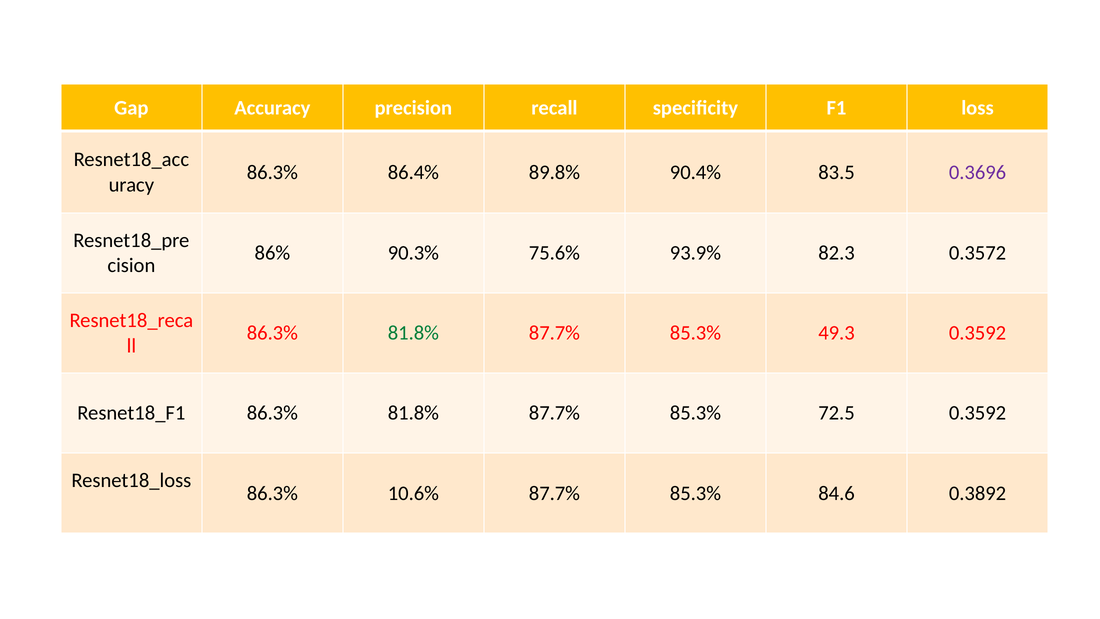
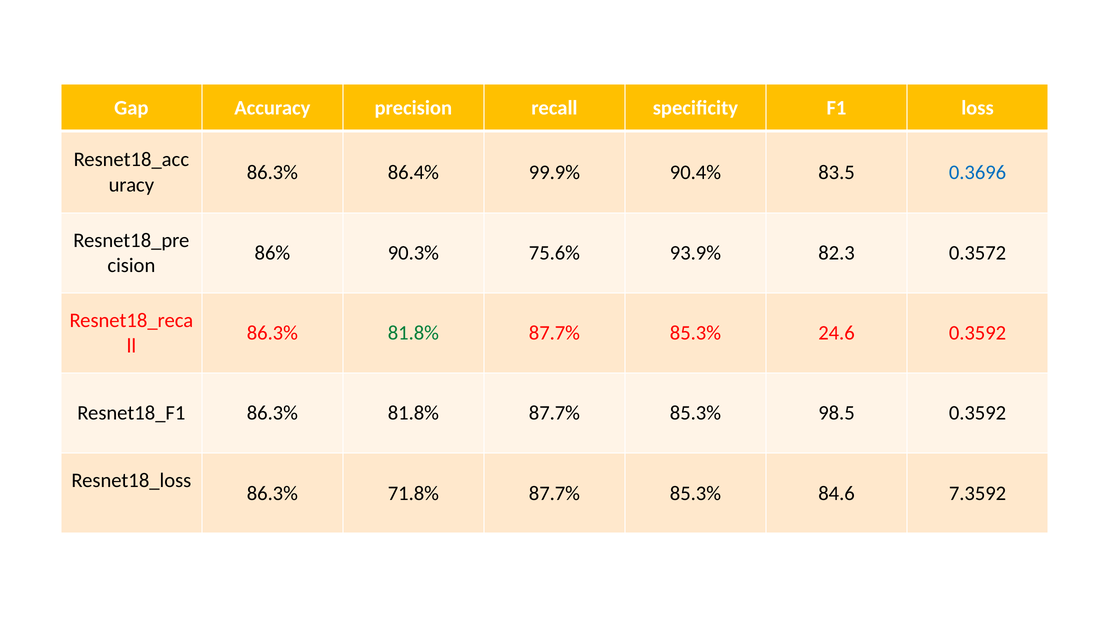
89.8%: 89.8% -> 99.9% (554, 172)
0.3696 colour: purple -> blue (978, 172)
49.3: 49.3 -> 24.6 (837, 333)
72.5: 72.5 -> 98.5 (837, 413)
10.6%: 10.6% -> 71.8% (413, 493)
0.3892: 0.3892 -> 7.3592 (978, 493)
